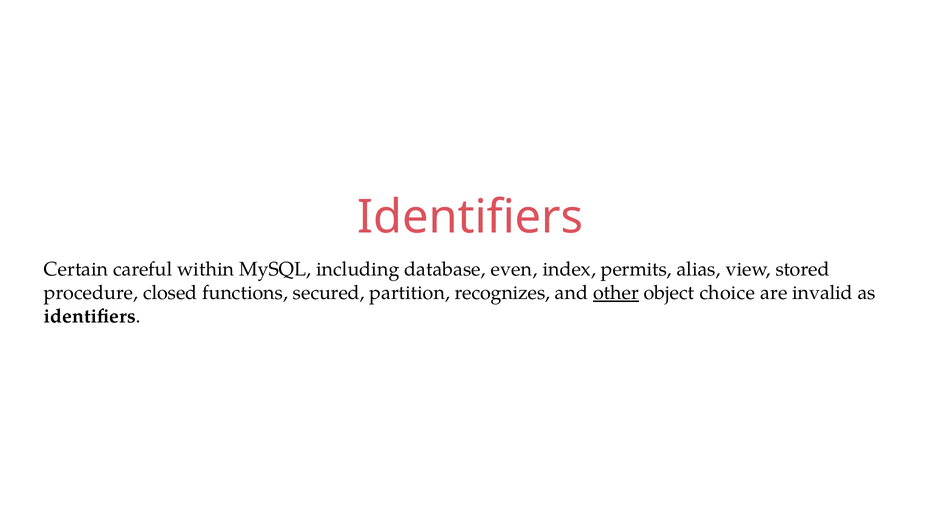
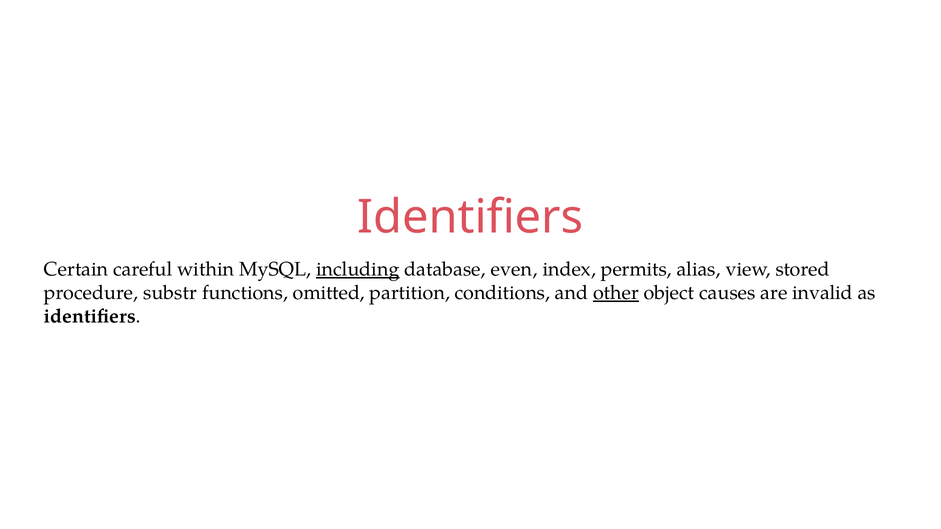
including underline: none -> present (358, 270)
closed: closed -> substr (170, 293)
secured: secured -> omitted (329, 293)
recognizes: recognizes -> conditions (502, 293)
choice: choice -> causes (727, 293)
